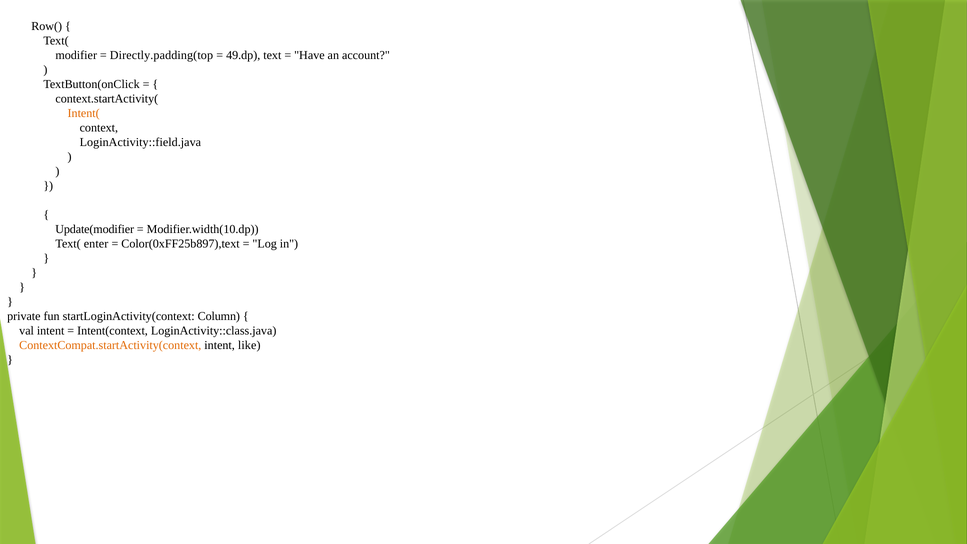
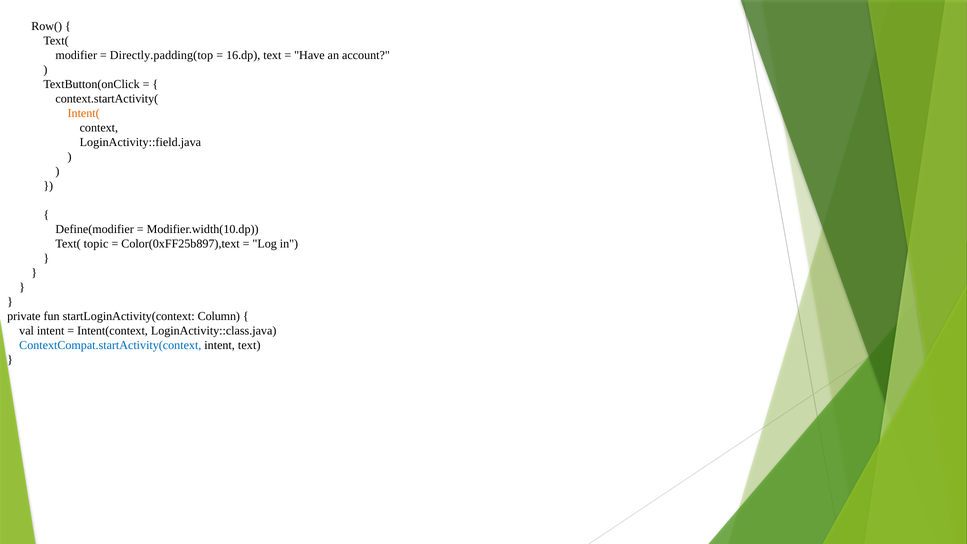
49.dp: 49.dp -> 16.dp (243, 55)
Update(modifier: Update(modifier -> Define(modifier (95, 229)
enter: enter -> topic (96, 244)
ContextCompat.startActivity(context colour: orange -> blue (110, 345)
intent like: like -> text (249, 345)
